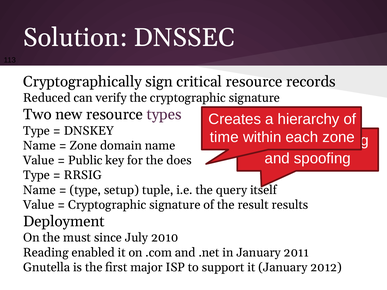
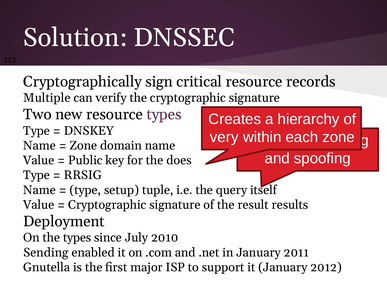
Reduced: Reduced -> Multiple (47, 98)
time: time -> very (224, 137)
the must: must -> types (77, 238)
Reading: Reading -> Sending (46, 253)
